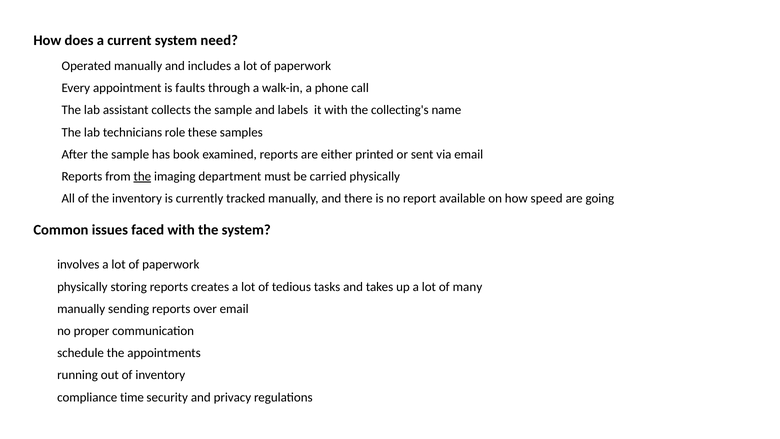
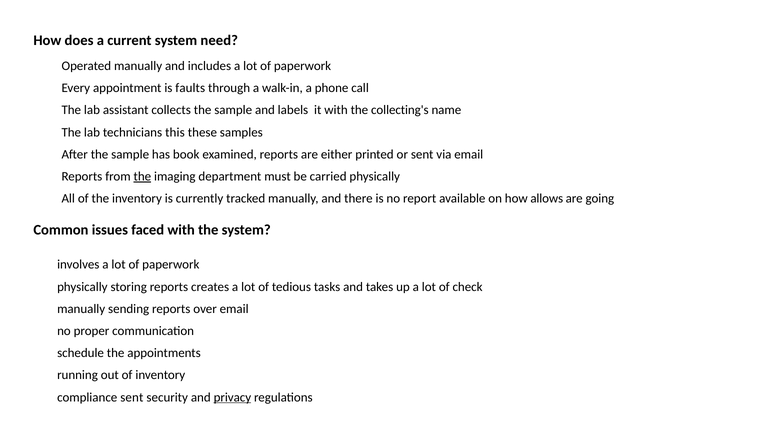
role: role -> this (175, 132)
speed: speed -> allows (547, 198)
many: many -> check (468, 287)
compliance time: time -> sent (132, 397)
privacy underline: none -> present (232, 397)
